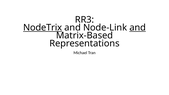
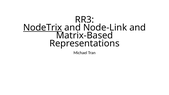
and underline: present -> none (138, 28)
